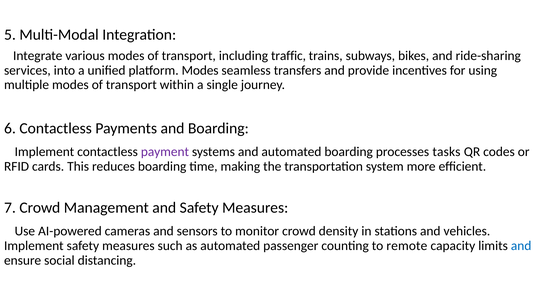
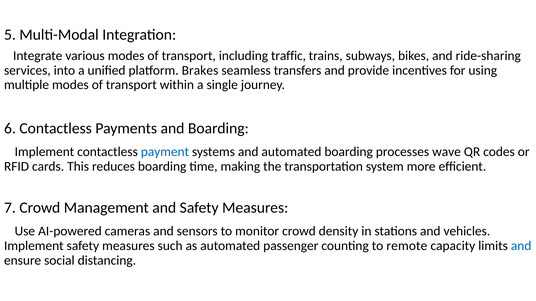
platform Modes: Modes -> Brakes (200, 70)
payment colour: purple -> blue (165, 152)
tasks: tasks -> wave (447, 152)
